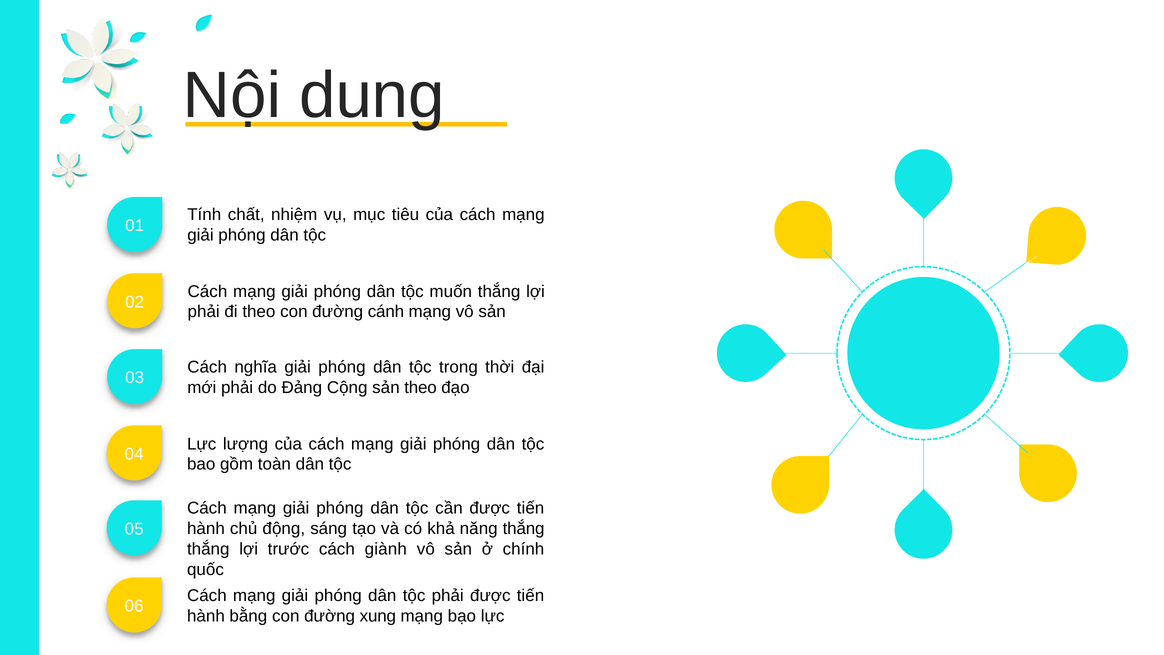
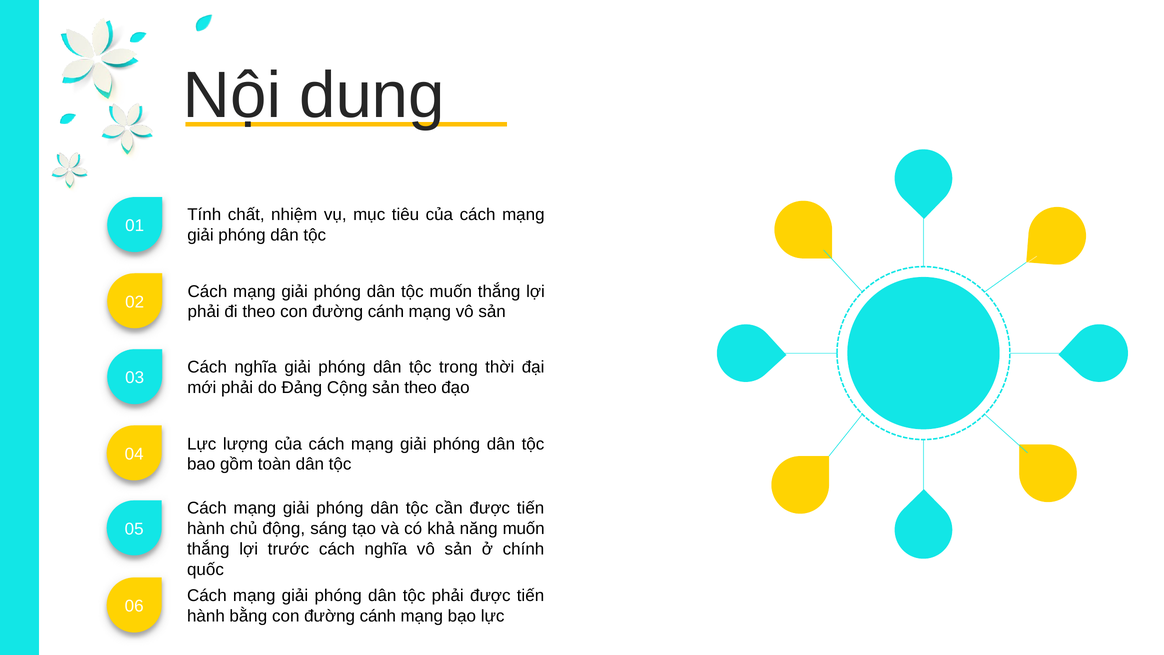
năng thắng: thắng -> muốn (524, 528)
trước cách giành: giành -> nghĩa (386, 549)
bằng con đường xung: xung -> cánh (378, 616)
